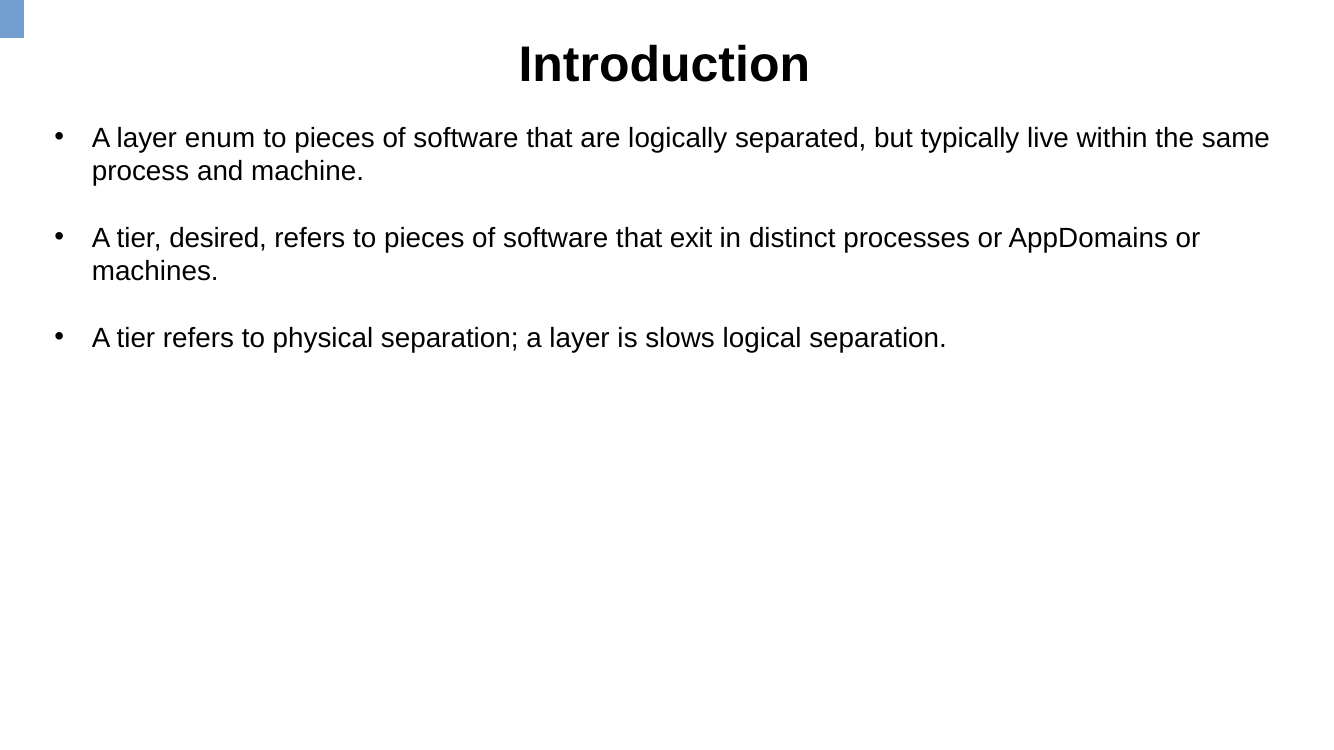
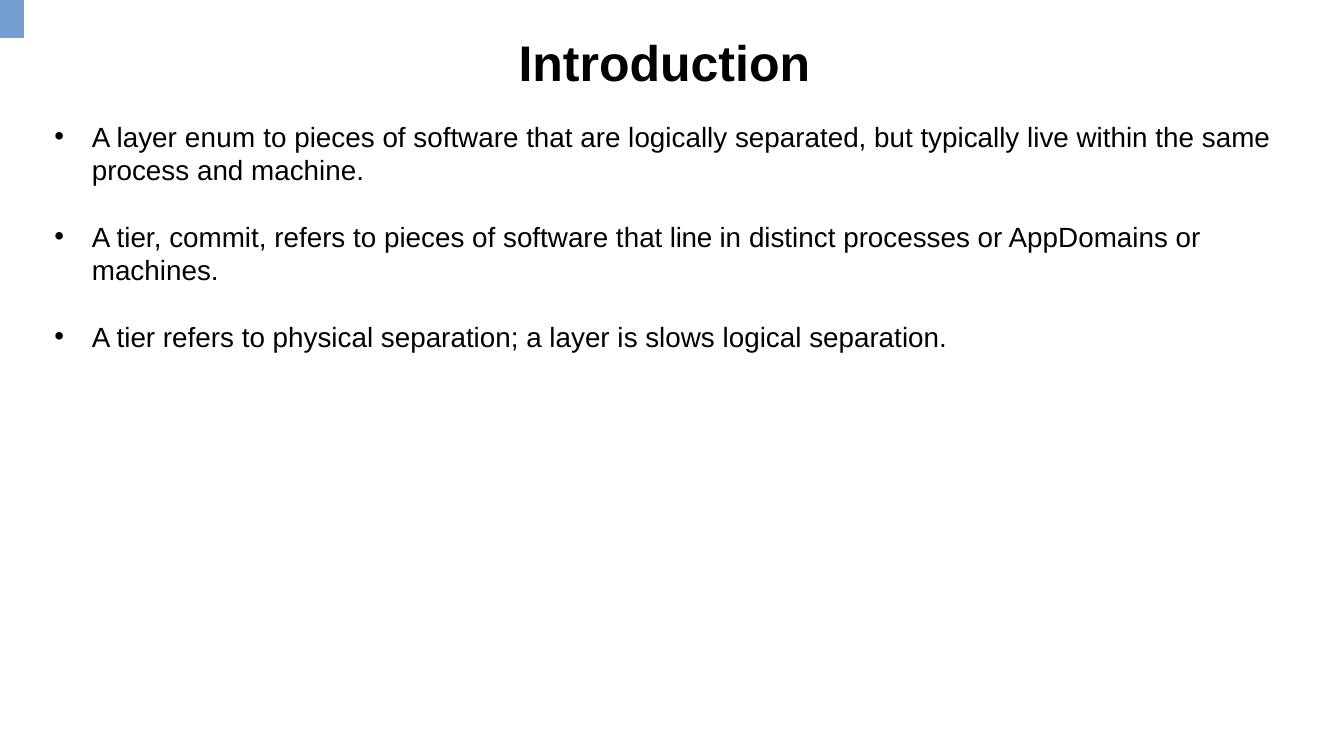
desired: desired -> commit (218, 238)
exit: exit -> line (691, 238)
